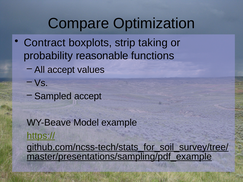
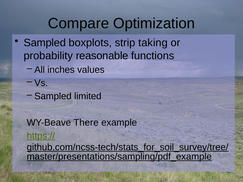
Contract: Contract -> Sampled (45, 43)
All accept: accept -> inches (61, 70)
Sampled accept: accept -> limited (88, 96)
Model: Model -> There (86, 123)
